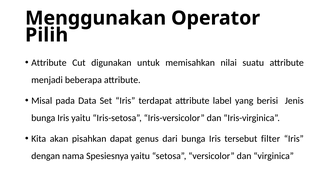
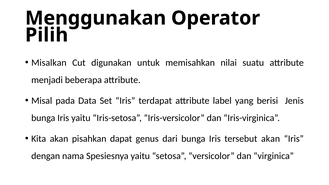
Attribute: Attribute -> Misalkan (49, 63)
tersebut filter: filter -> akan (271, 139)
